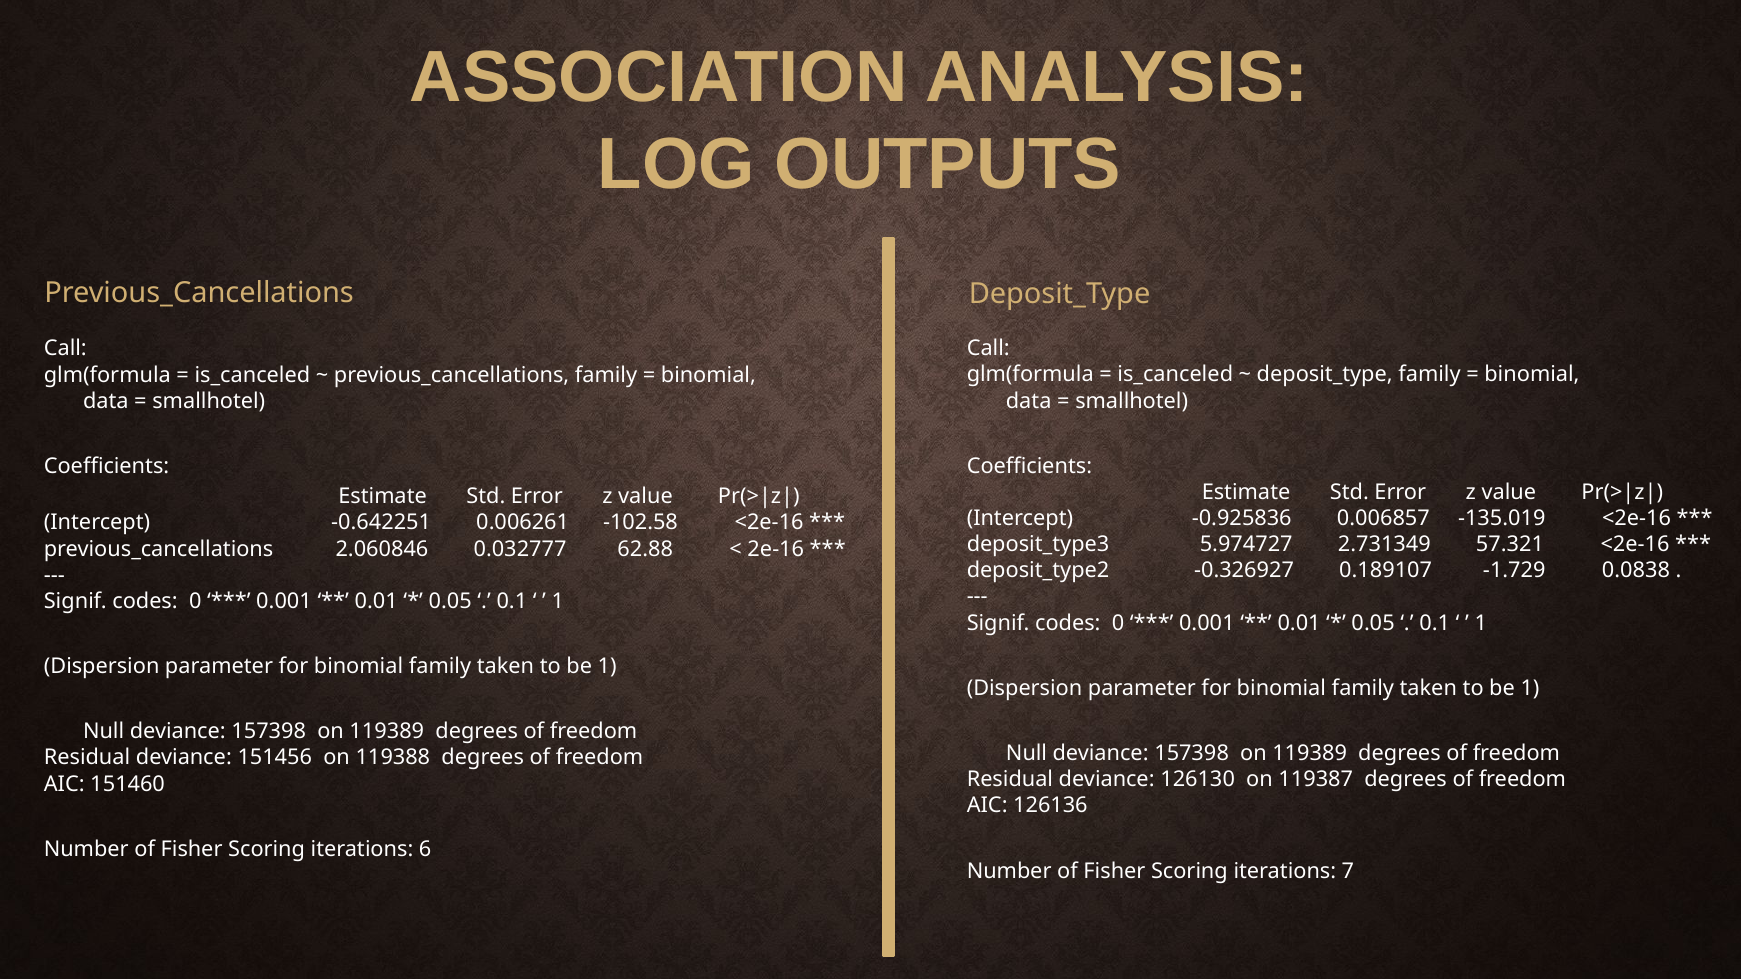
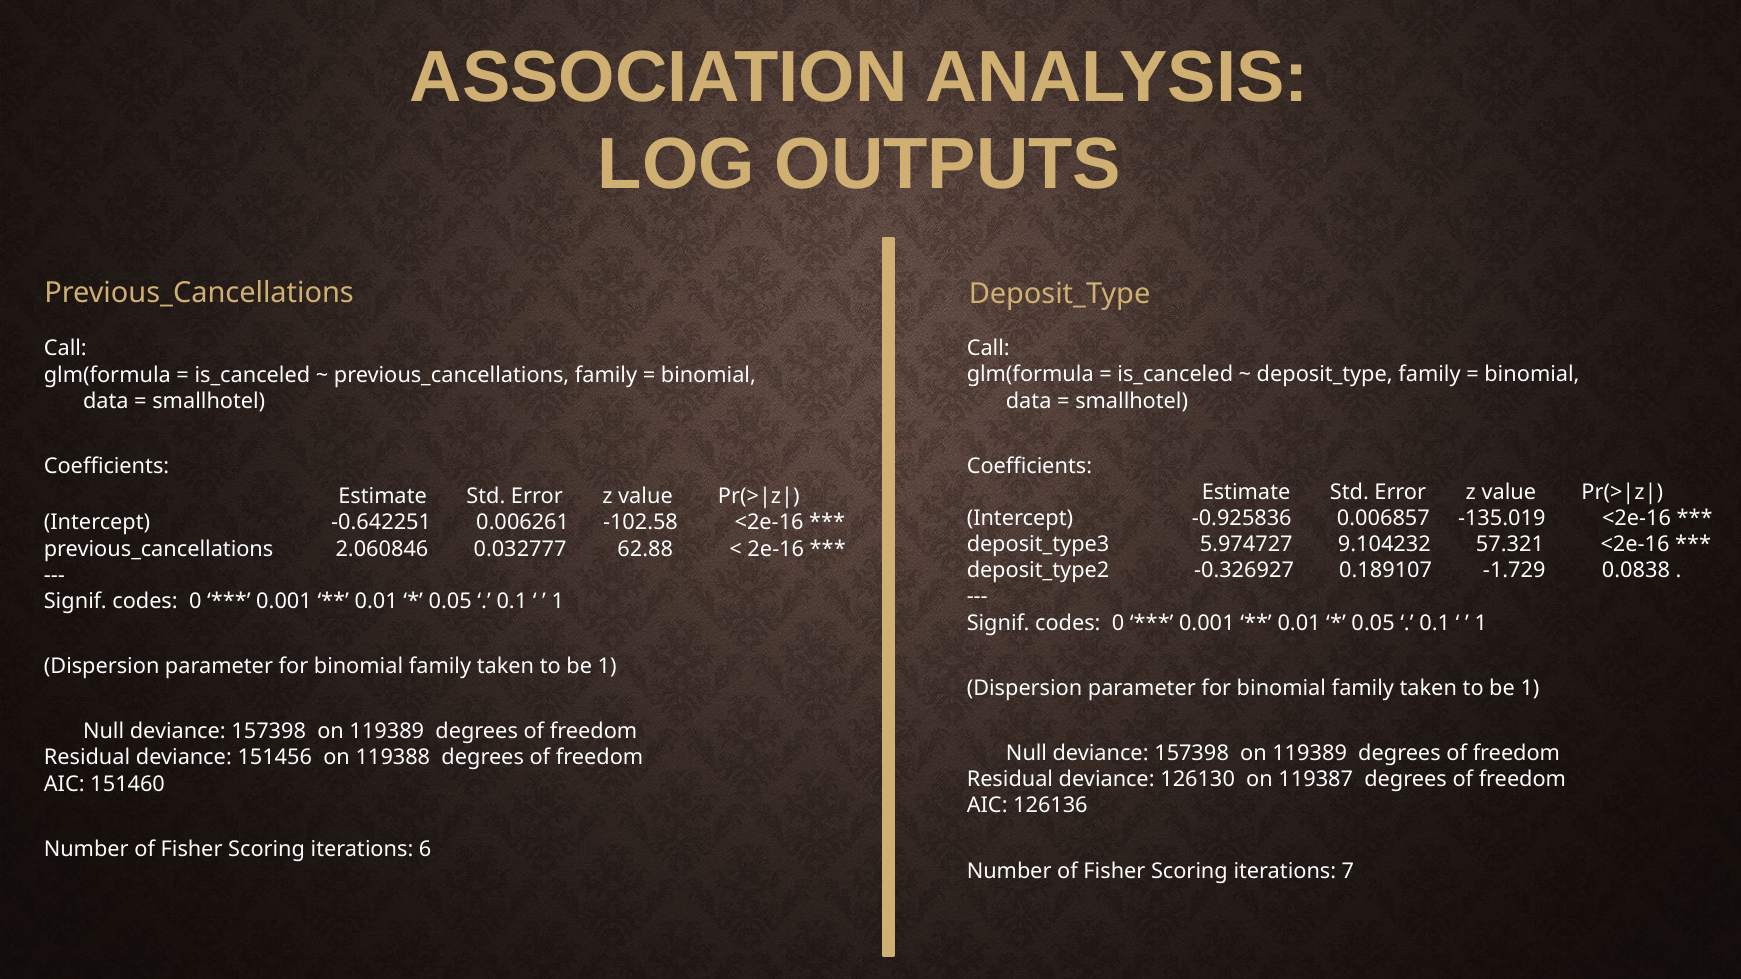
2.731349: 2.731349 -> 9.104232 (1384, 545)
